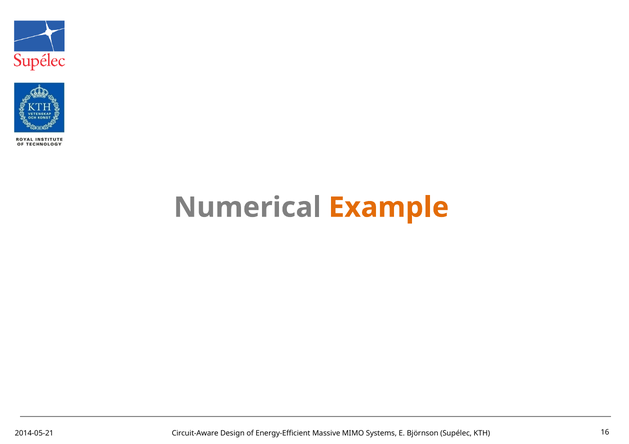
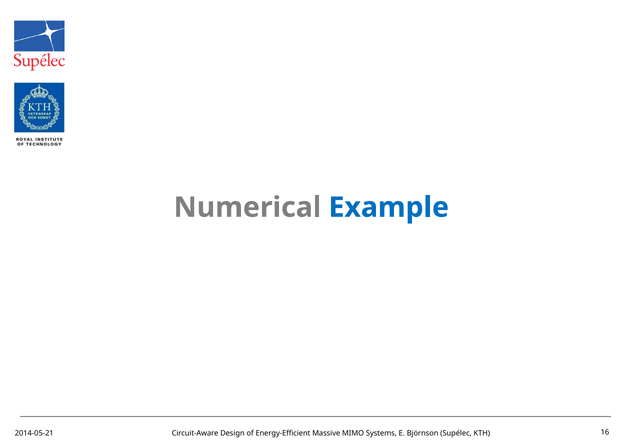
Example colour: orange -> blue (389, 208)
